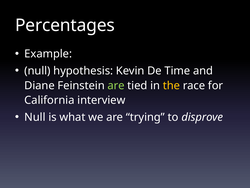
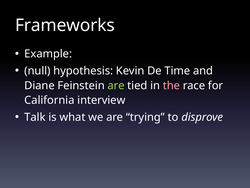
Percentages: Percentages -> Frameworks (65, 25)
the colour: yellow -> pink (171, 85)
Null: Null -> Talk (35, 117)
